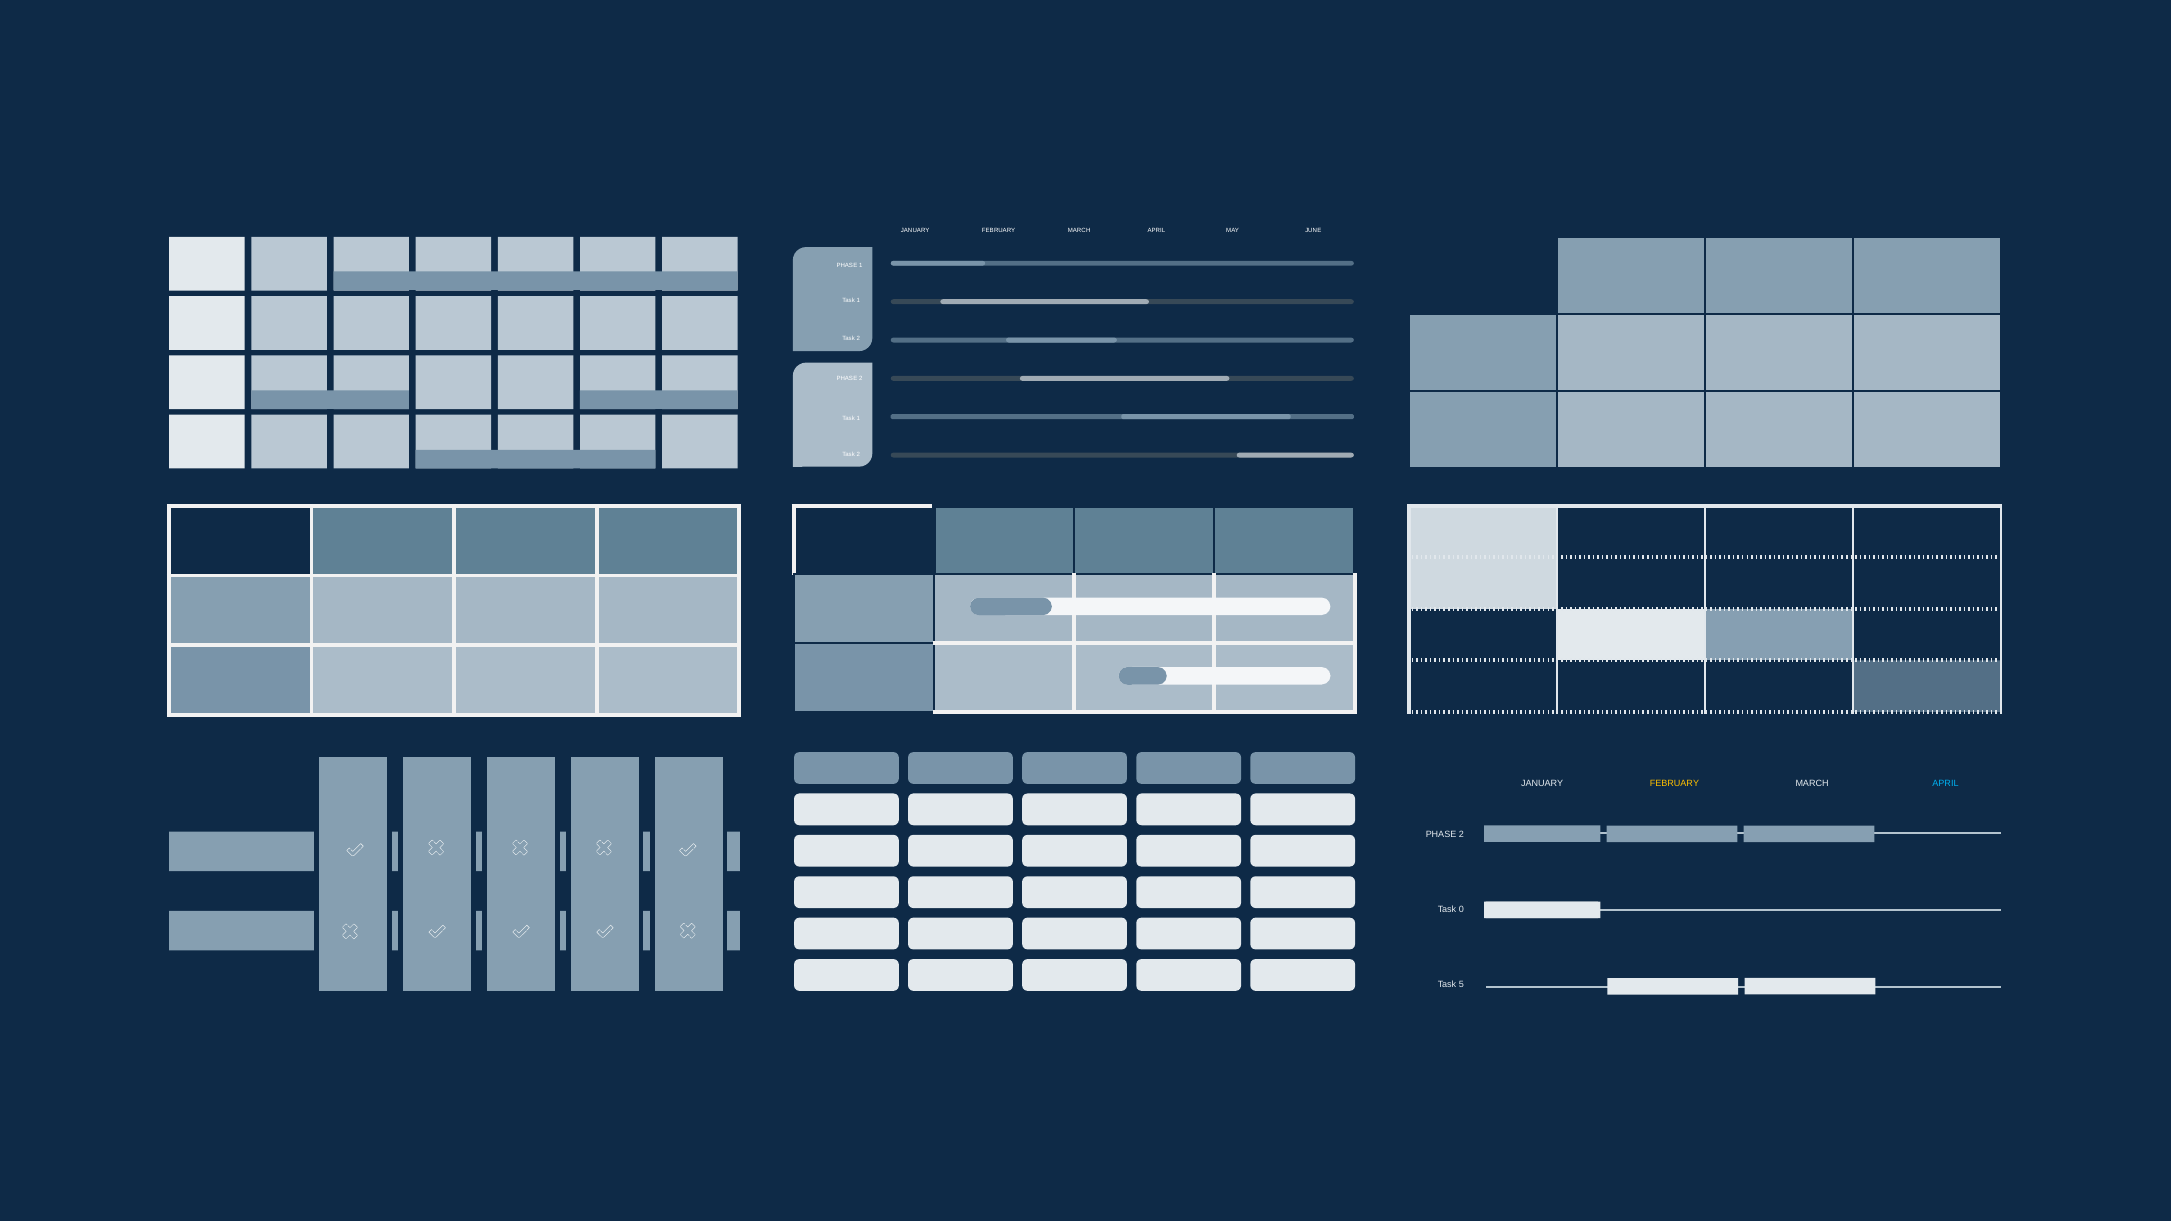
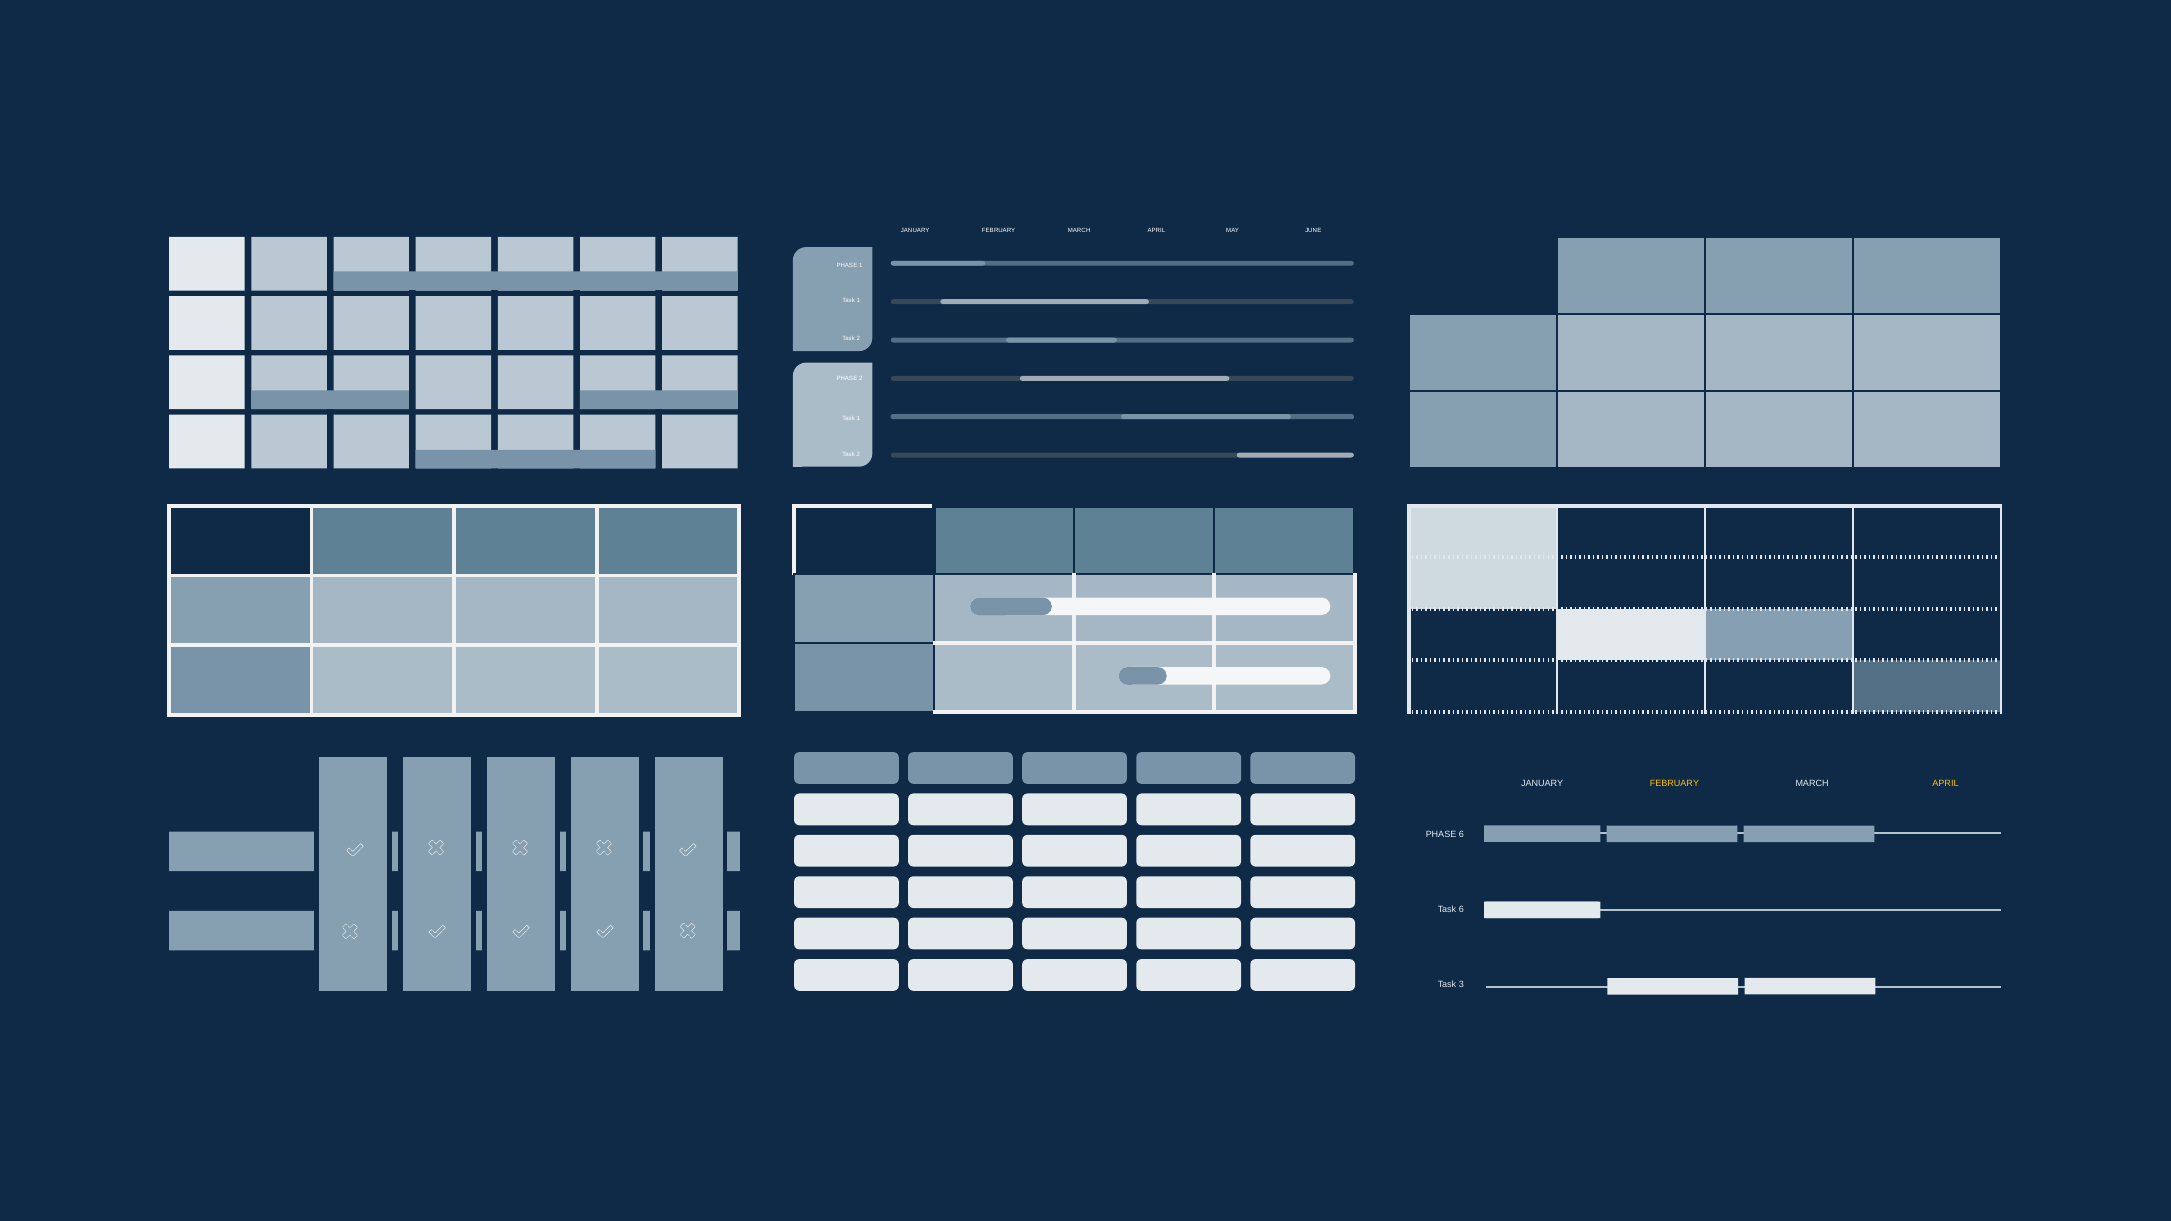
APRIL colour: light blue -> yellow (1945, 784)
2: 2 -> 6 (1461, 834)
Task 0: 0 -> 6 (1461, 909)
5: 5 -> 3 (1461, 984)
